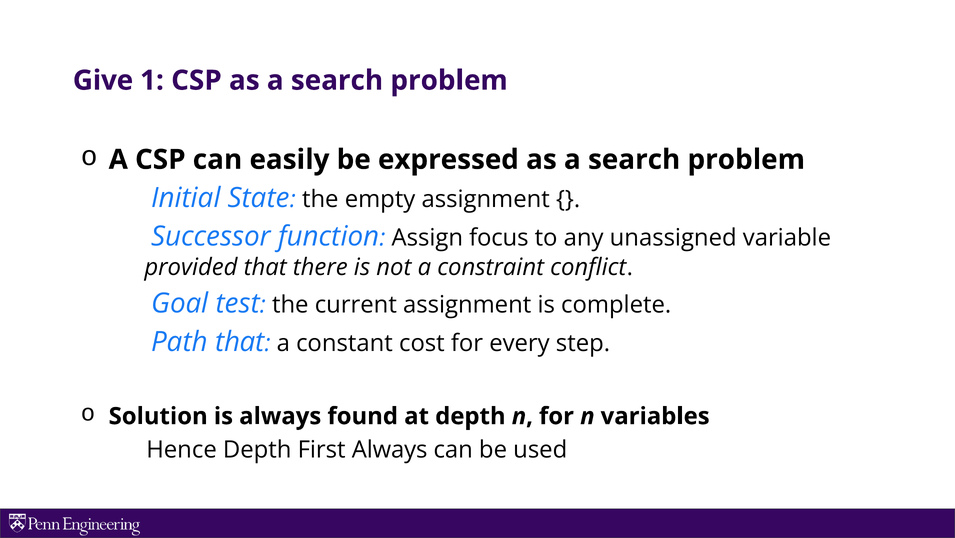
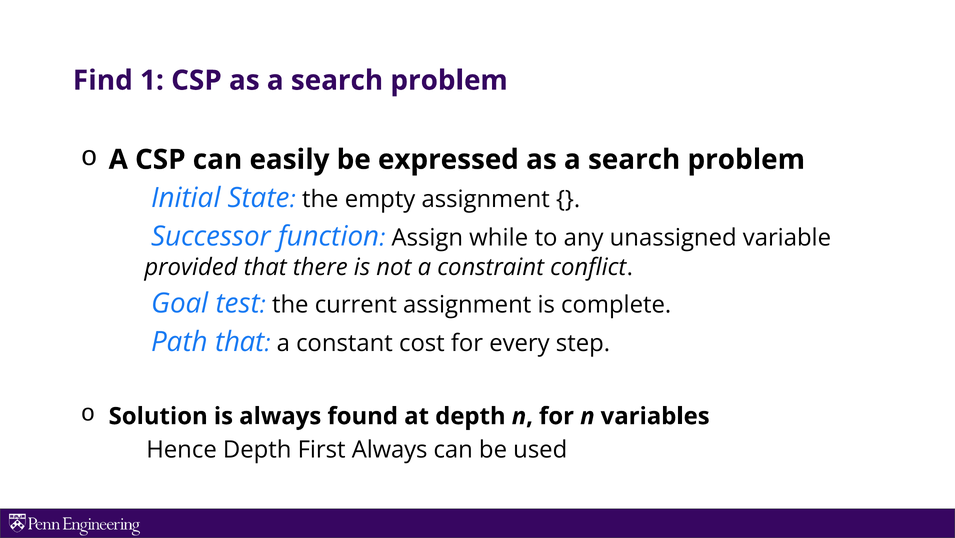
Give: Give -> Find (103, 80)
focus: focus -> while (499, 237)
